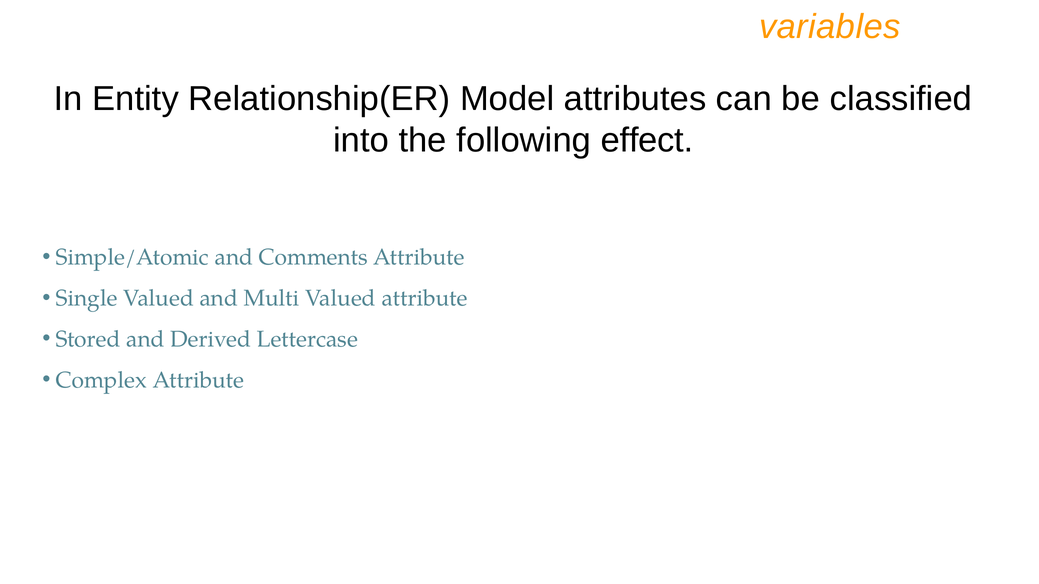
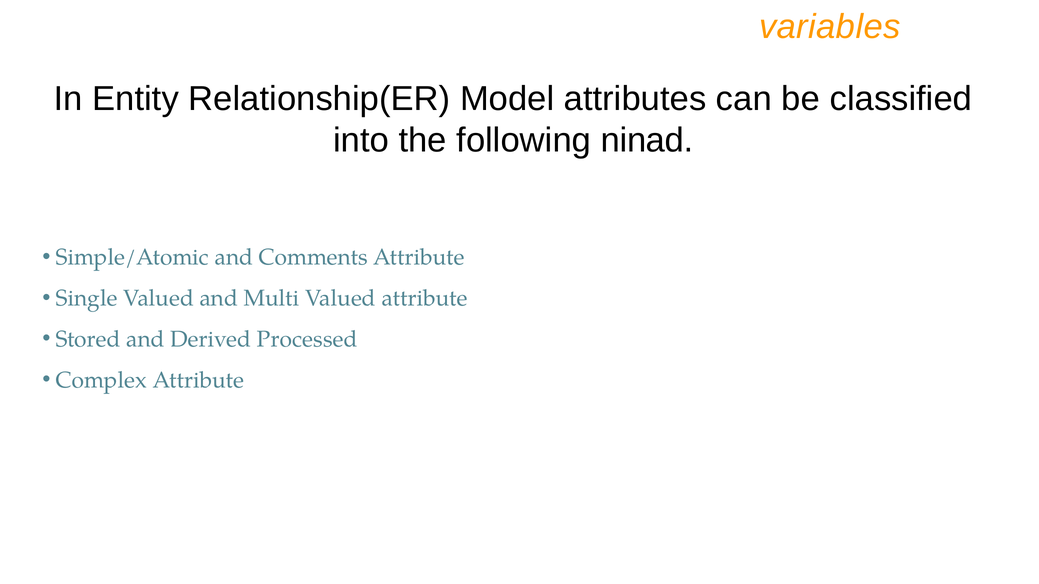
effect: effect -> ninad (647, 140)
Lettercase: Lettercase -> Processed (307, 339)
